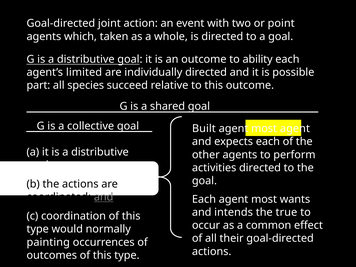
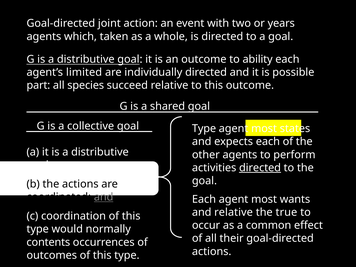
point: point -> years (281, 23)
Built: Built -> Type (204, 129)
most agent: agent -> states (295, 129)
directed underline: none -> present (260, 168)
and intends: intends -> relative (234, 212)
painting: painting -> contents (48, 242)
